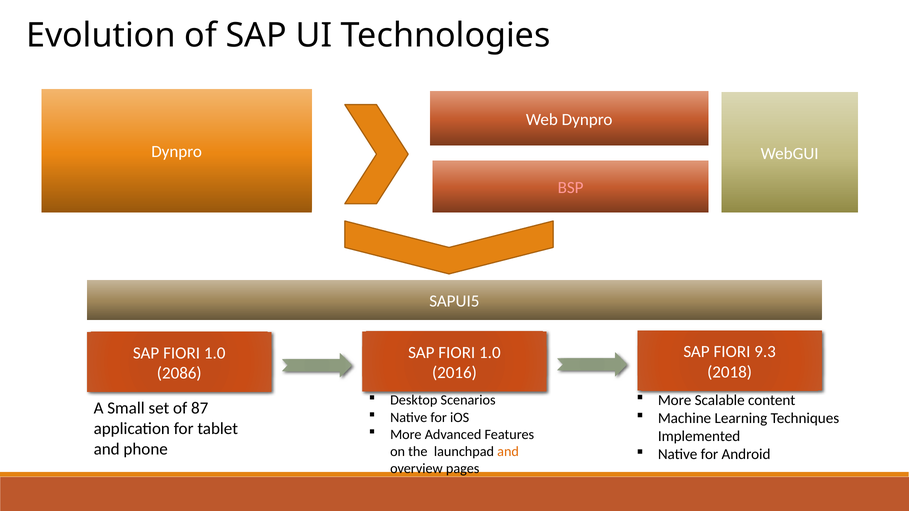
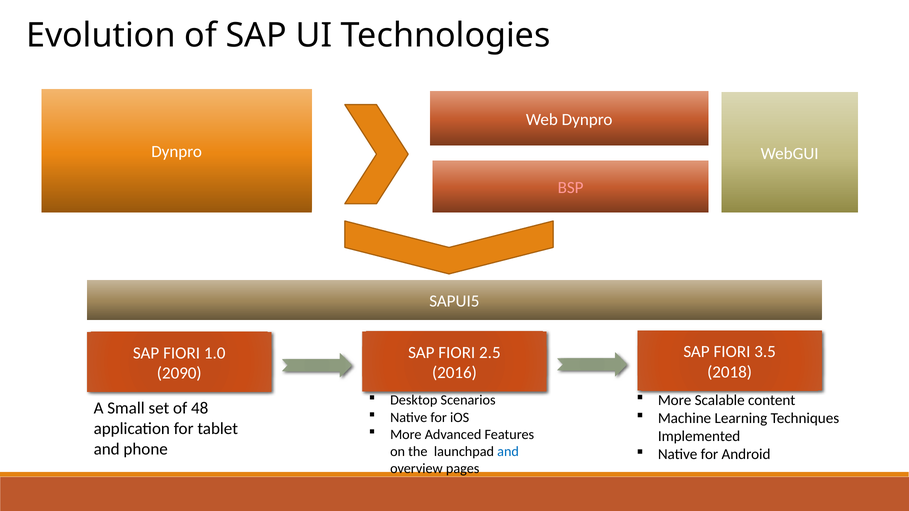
9.3: 9.3 -> 3.5 (765, 352)
1.0: 1.0 -> 2.5 (490, 353)
2086: 2086 -> 2090 (179, 374)
87: 87 -> 48 (200, 408)
and colour: orange -> blue (508, 452)
